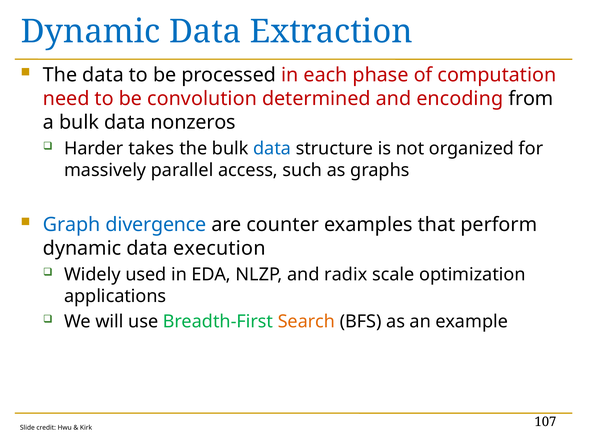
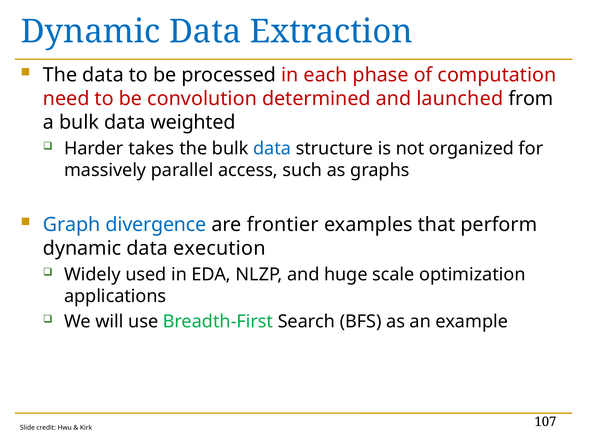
encoding: encoding -> launched (460, 99)
nonzeros: nonzeros -> weighted (193, 122)
counter: counter -> frontier (283, 225)
radix: radix -> huge (346, 274)
Search colour: orange -> black (306, 321)
